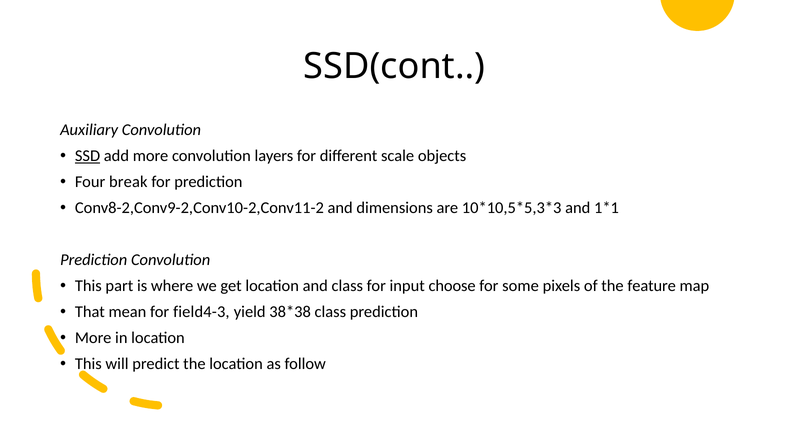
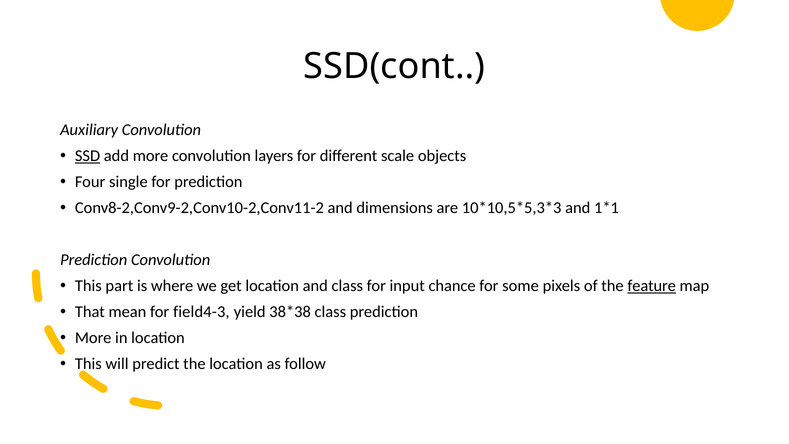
break: break -> single (128, 182)
choose: choose -> chance (452, 286)
feature underline: none -> present (652, 286)
